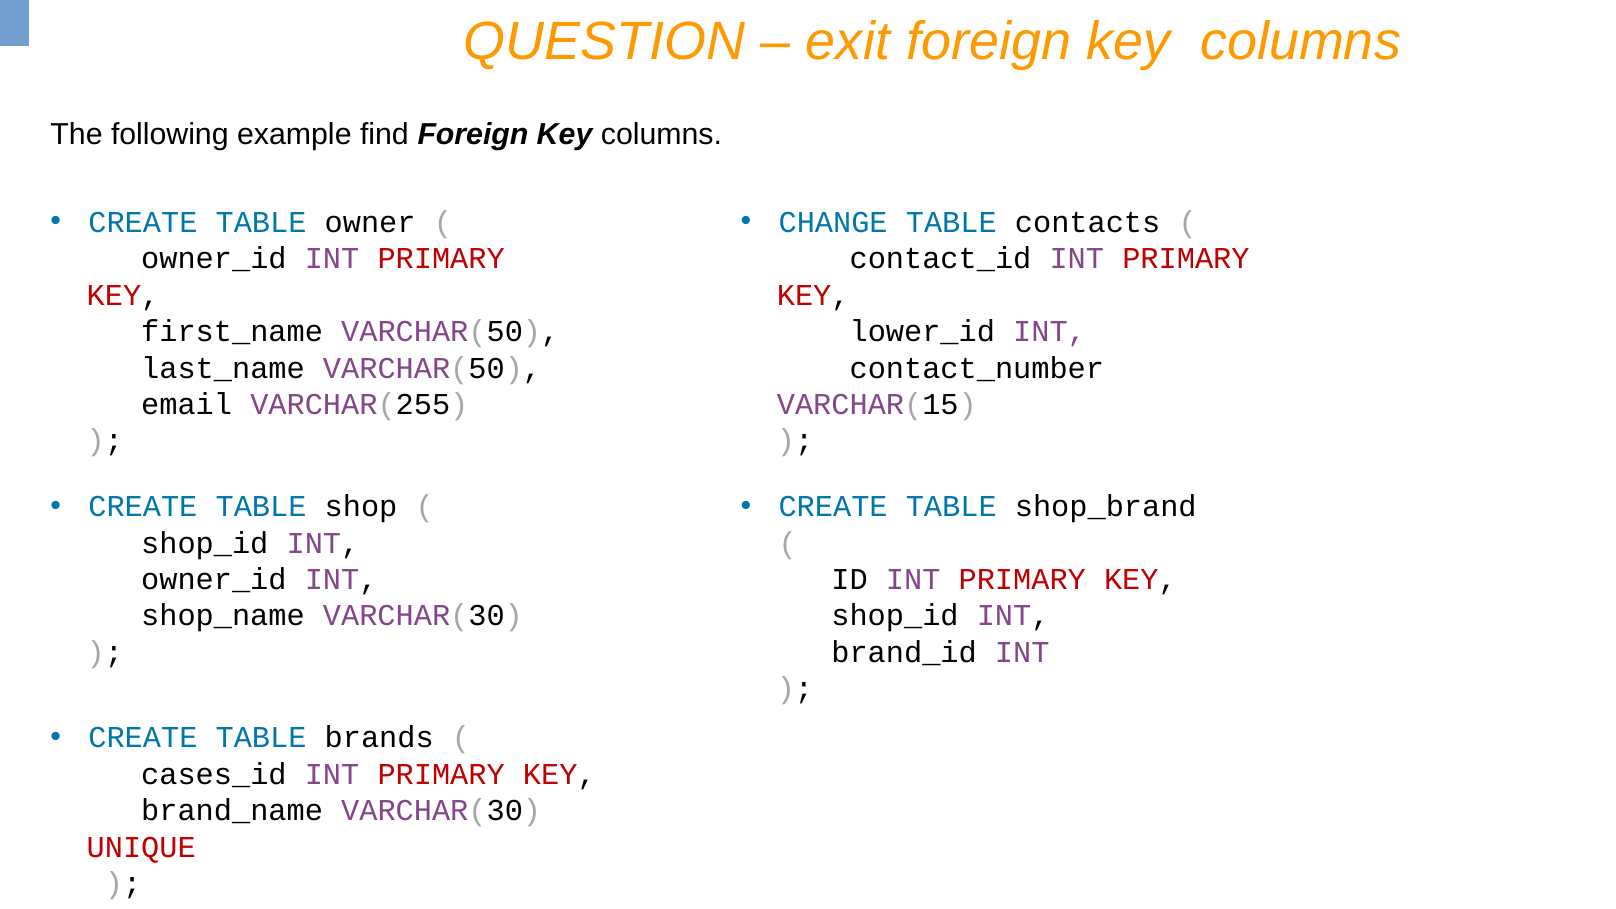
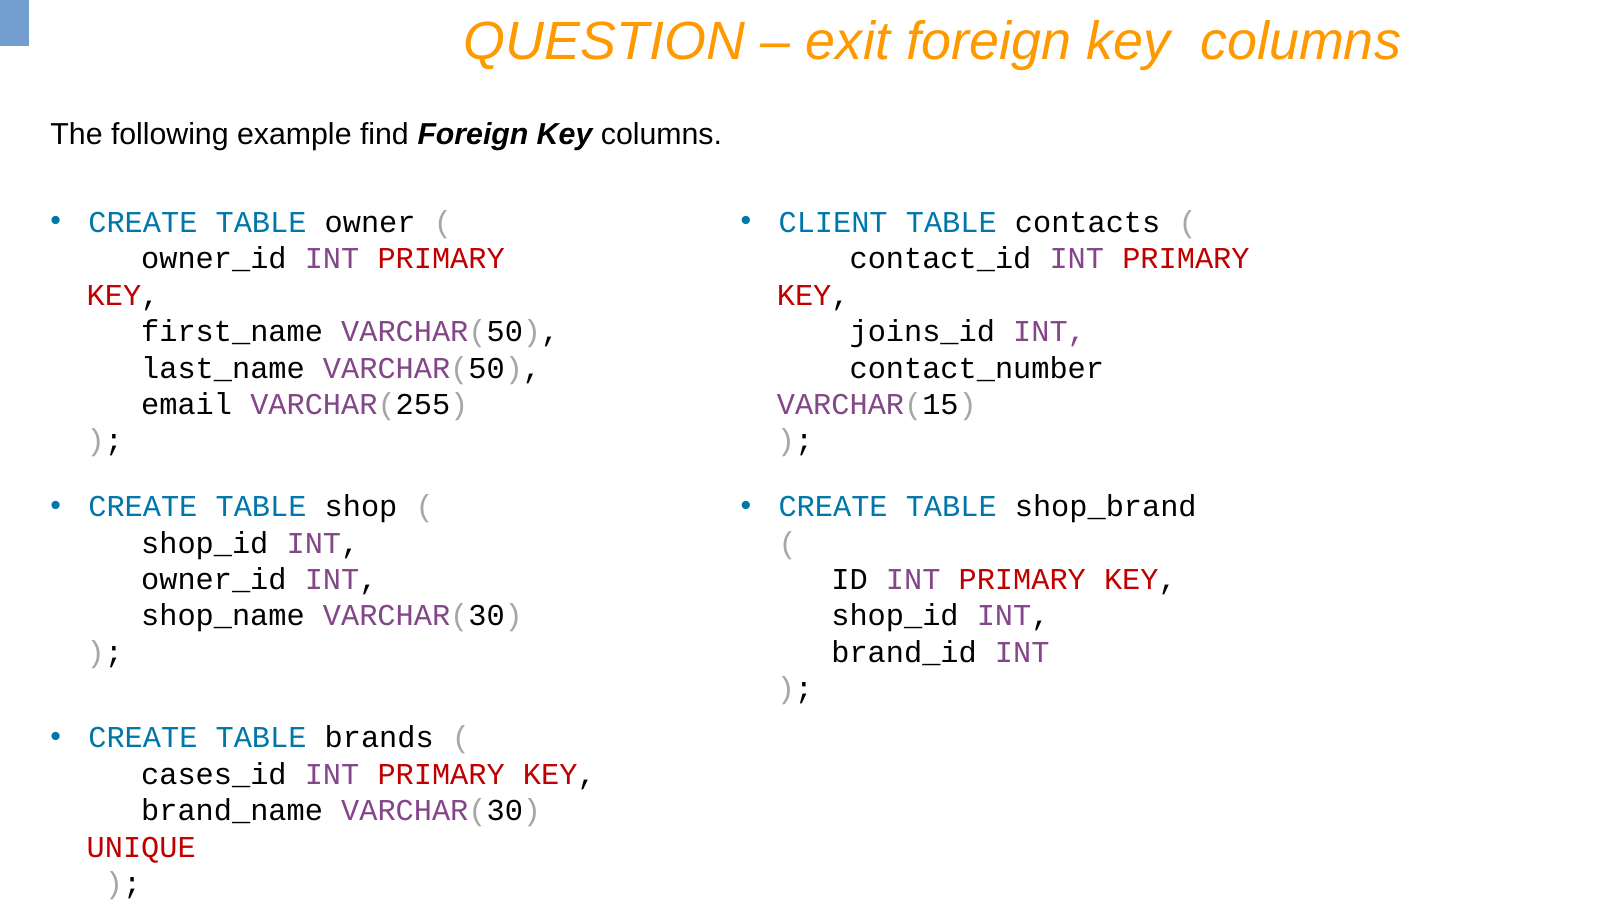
CHANGE: CHANGE -> CLIENT (833, 223)
lower_id: lower_id -> joins_id (922, 332)
